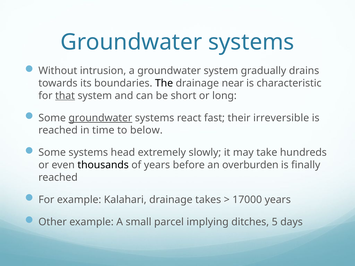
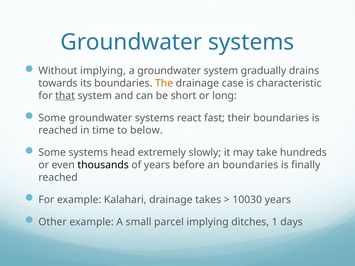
Without intrusion: intrusion -> implying (103, 71)
The colour: black -> orange (164, 83)
near: near -> case (233, 83)
groundwater underline: present -> none (100, 118)
their irreversible: irreversible -> boundaries (281, 118)
an overburden: overburden -> boundaries (250, 165)
17000: 17000 -> 10030 (247, 200)
5: 5 -> 1 (275, 222)
